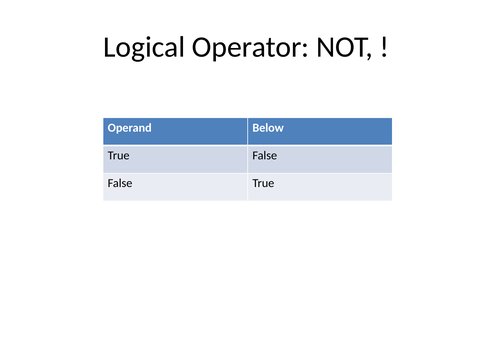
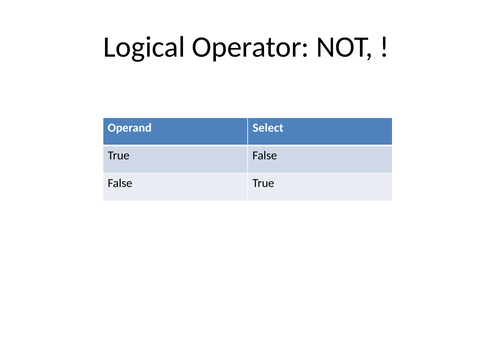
Below: Below -> Select (268, 128)
